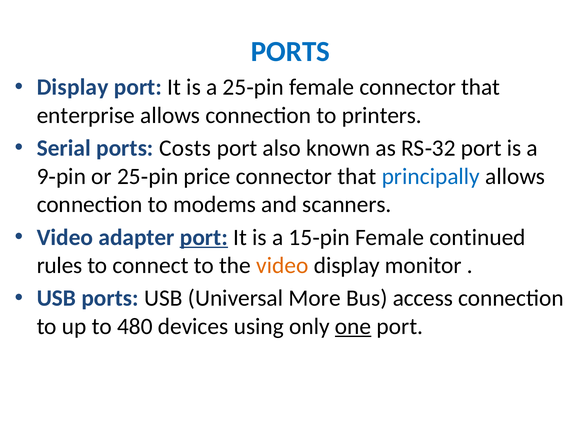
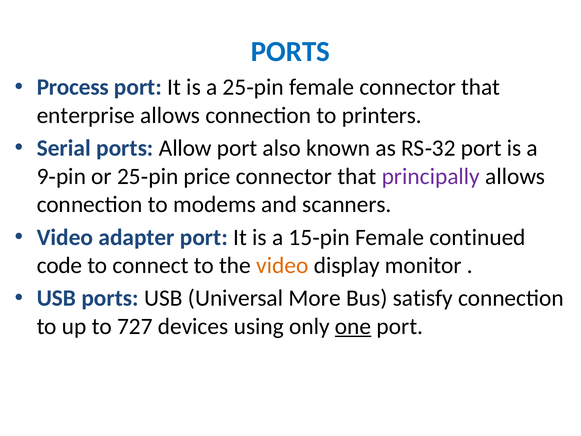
Display: Display -> Process (73, 87)
Costs: Costs -> Allow (185, 148)
principally colour: blue -> purple (431, 176)
port underline: present -> none (204, 237)
rules: rules -> code (59, 265)
access: access -> satisfy (423, 298)
480: 480 -> 727 (135, 326)
